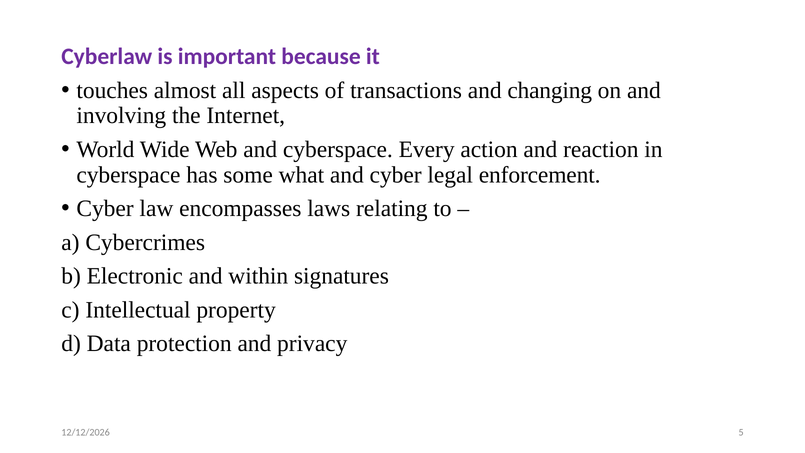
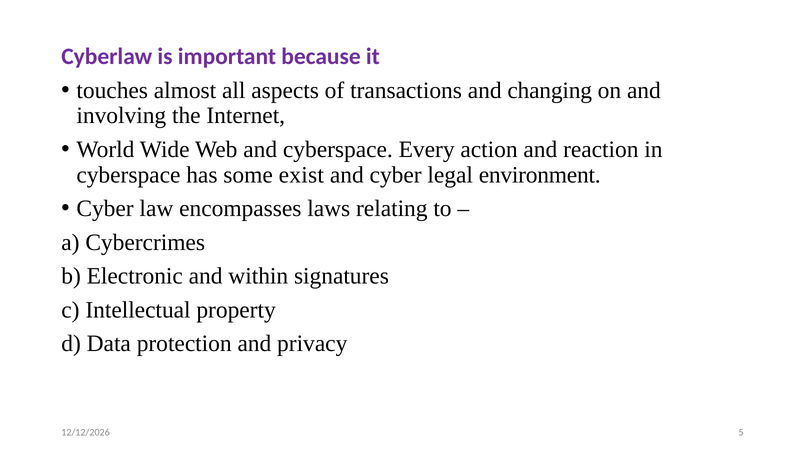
what: what -> exist (301, 175)
enforcement: enforcement -> environment (540, 175)
